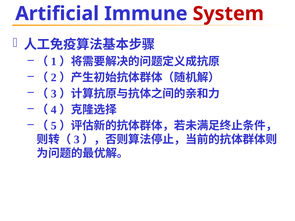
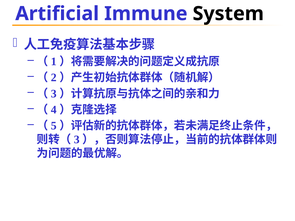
System colour: red -> black (228, 14)
